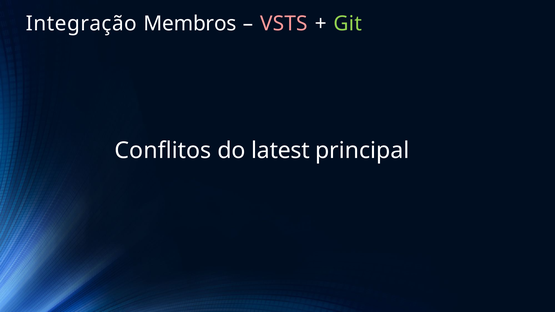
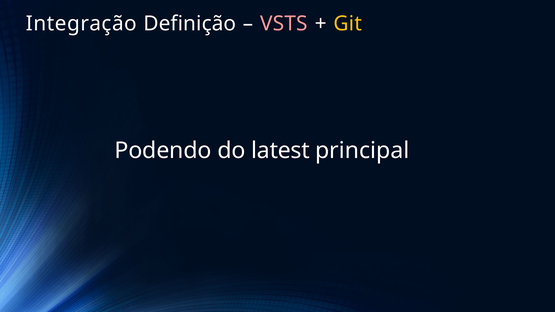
Membros: Membros -> Definição (190, 24)
Git colour: light green -> yellow (348, 24)
Conflitos: Conflitos -> Podendo (163, 151)
